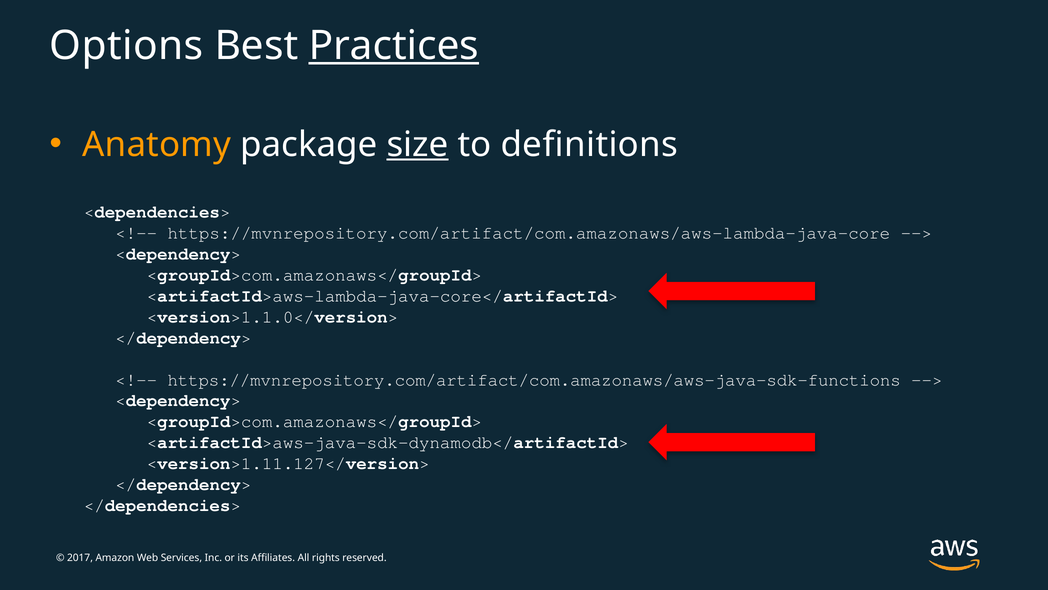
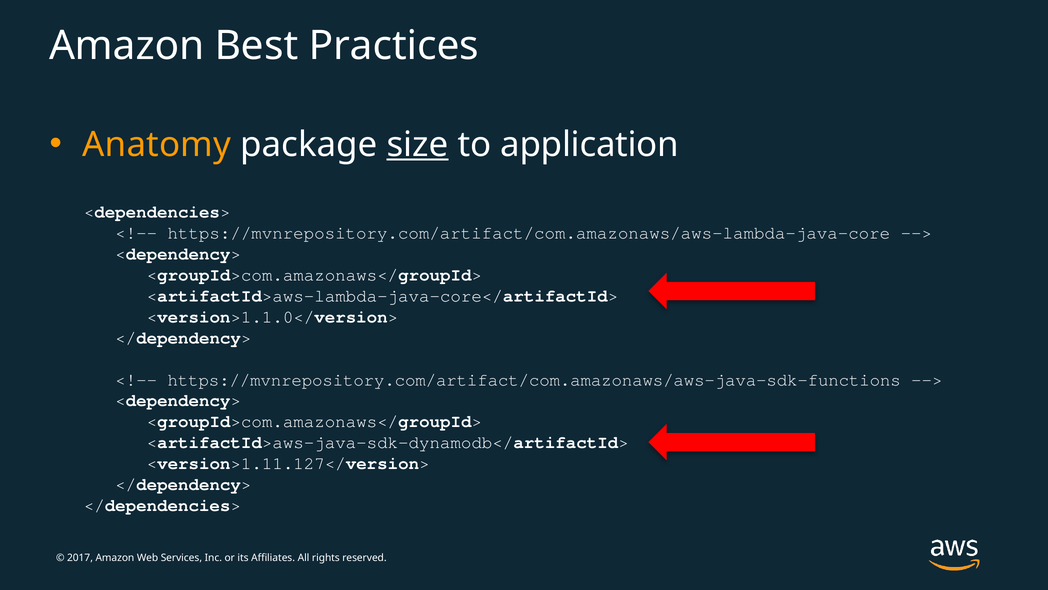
Options: Options -> Amazon (127, 46)
Practices underline: present -> none (394, 46)
definitions: definitions -> application (590, 144)
